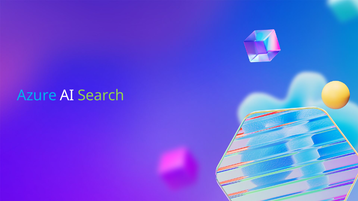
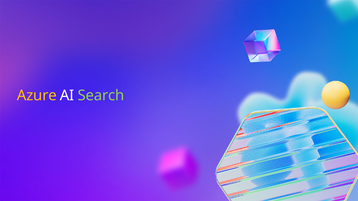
Azure colour: light blue -> yellow (37, 96)
